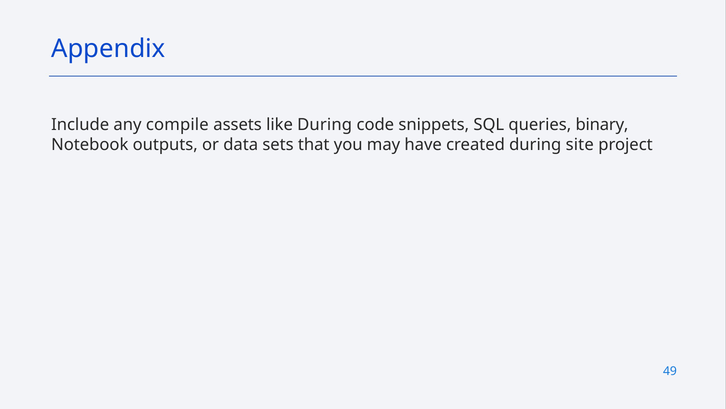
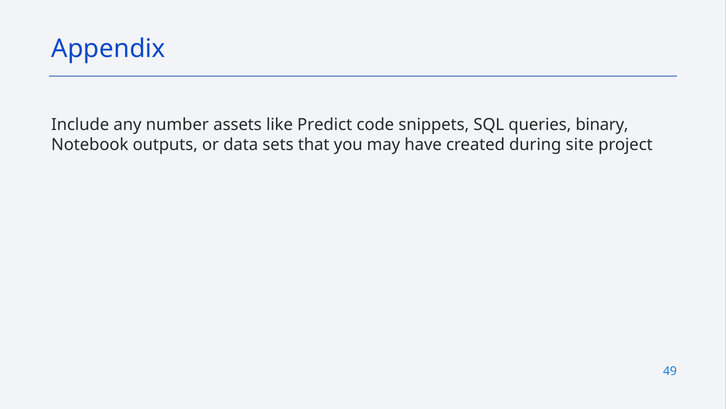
compile: compile -> number (177, 125)
like During: During -> Predict (325, 125)
